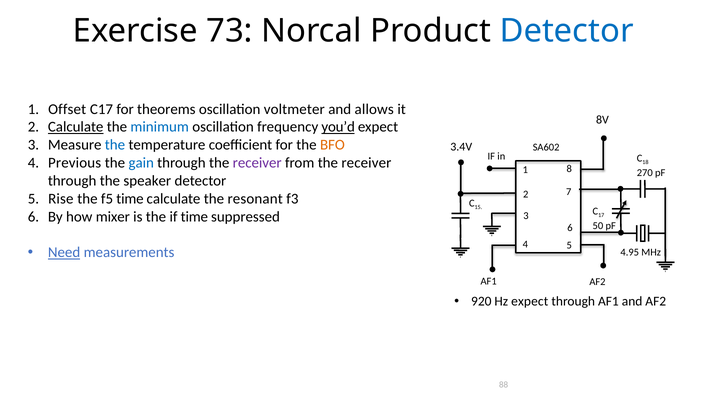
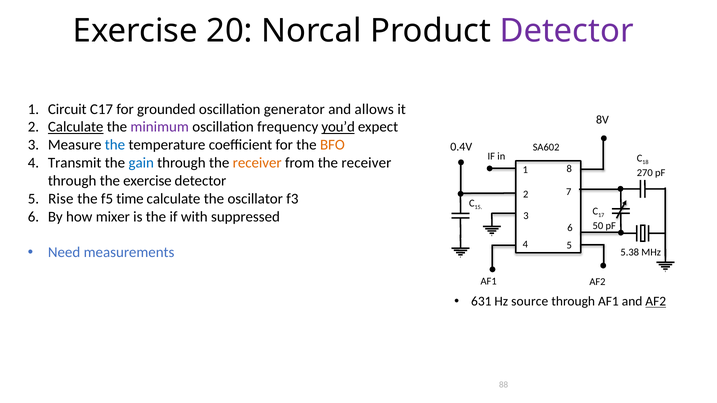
73: 73 -> 20 (230, 31)
Detector colour: blue -> purple (567, 31)
Offset: Offset -> Circuit (67, 109)
theorems: theorems -> grounded (166, 109)
voltmeter: voltmeter -> generator (294, 109)
minimum colour: blue -> purple (160, 127)
3.4V: 3.4V -> 0.4V (461, 147)
Previous: Previous -> Transmit (75, 163)
receiver colour: purple -> orange (257, 163)
the speaker: speaker -> exercise (147, 181)
resonant: resonant -> oscillator (255, 199)
if time: time -> with (194, 217)
Need underline: present -> none (64, 253)
4.95: 4.95 -> 5.38 (630, 253)
920: 920 -> 631 (481, 302)
Hz expect: expect -> source (530, 302)
AF2 underline: none -> present (656, 302)
